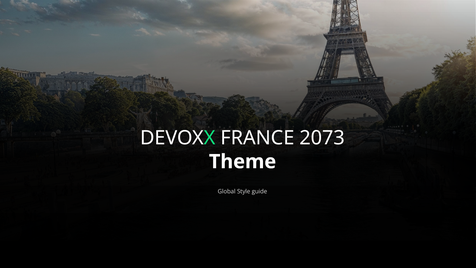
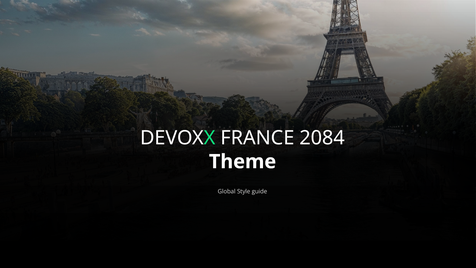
2073: 2073 -> 2084 (322, 138)
